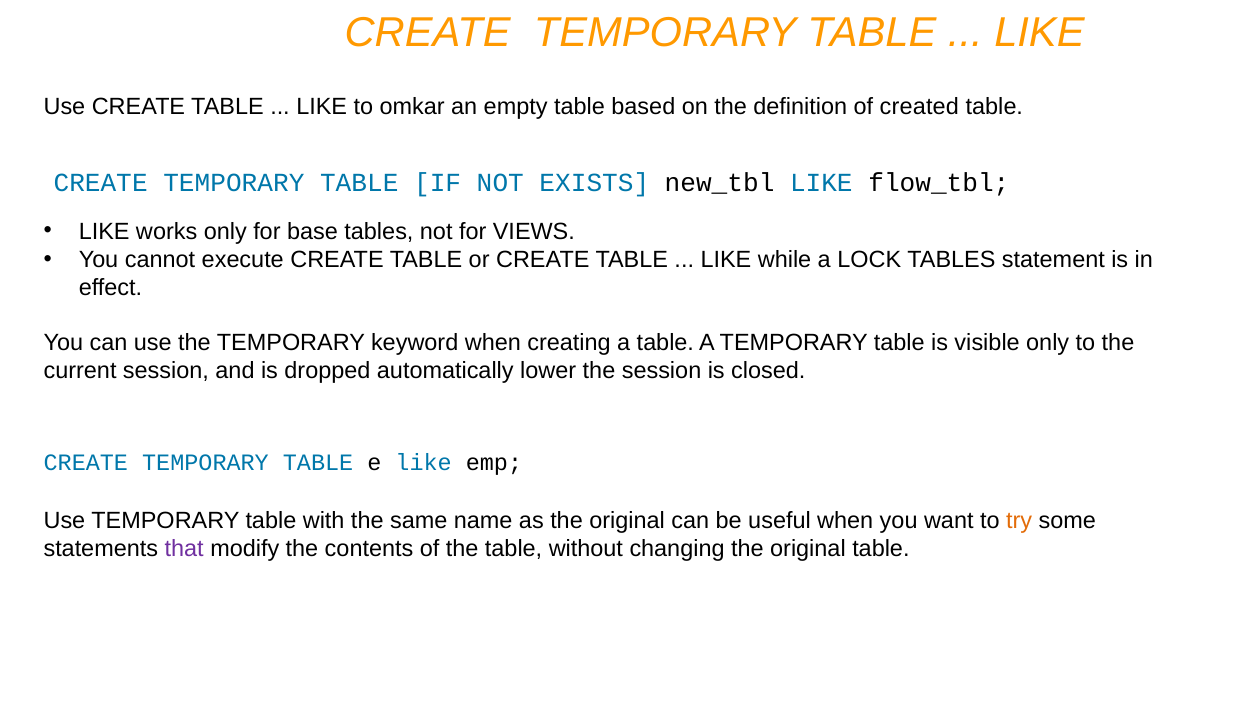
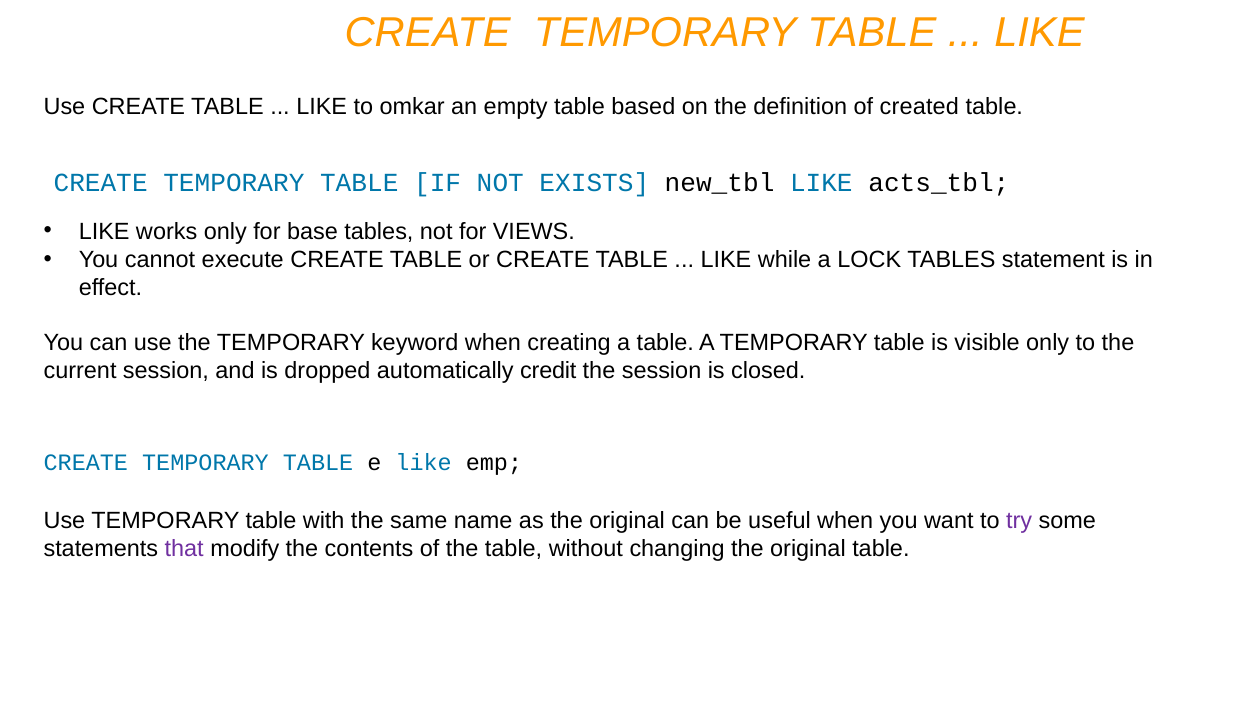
flow_tbl: flow_tbl -> acts_tbl (939, 183)
lower: lower -> credit (548, 371)
try colour: orange -> purple (1019, 520)
